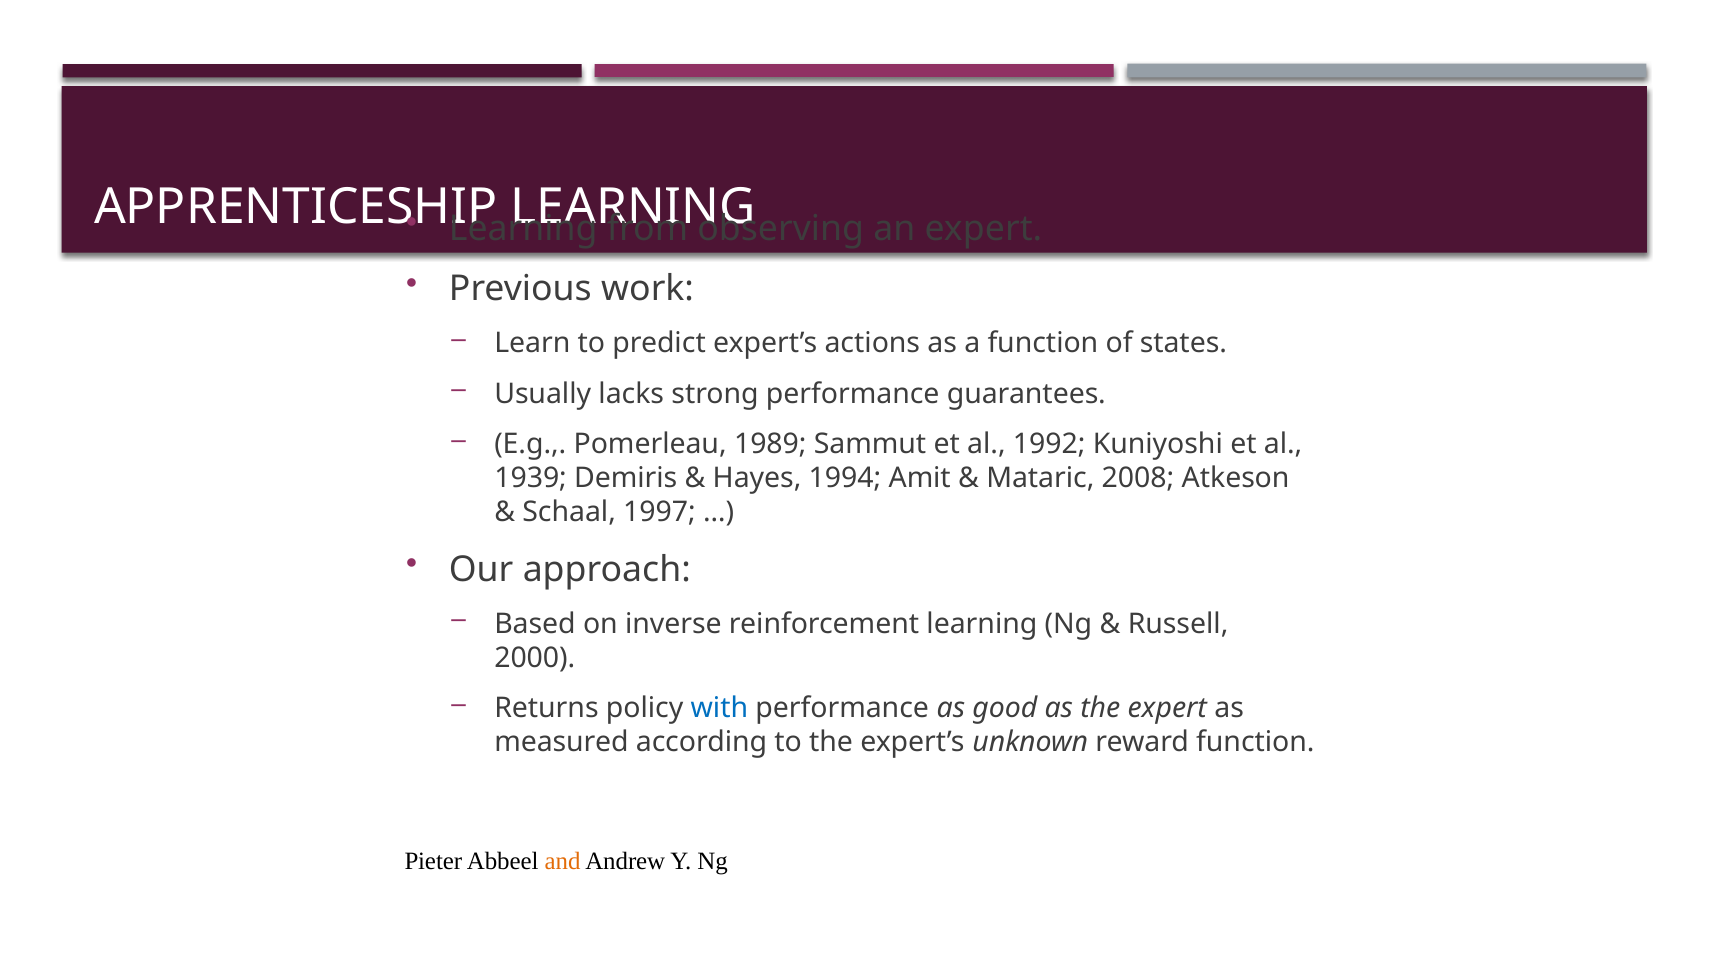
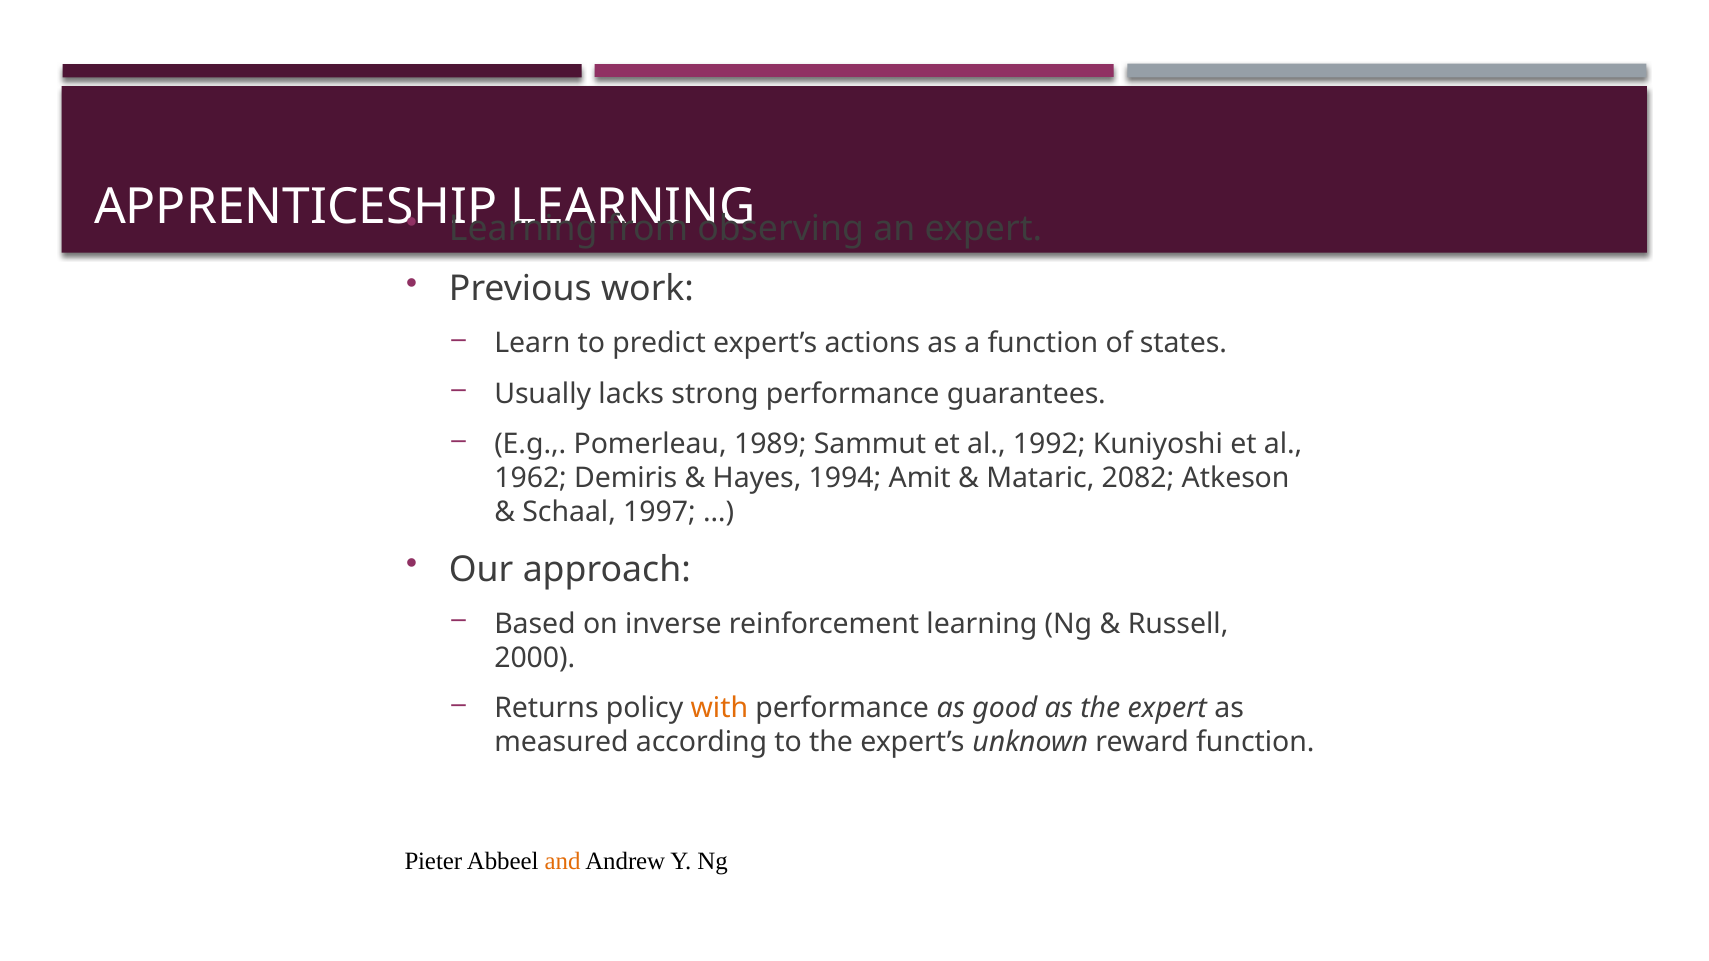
1939: 1939 -> 1962 (531, 479)
2008: 2008 -> 2082 (1138, 479)
with colour: blue -> orange (719, 709)
